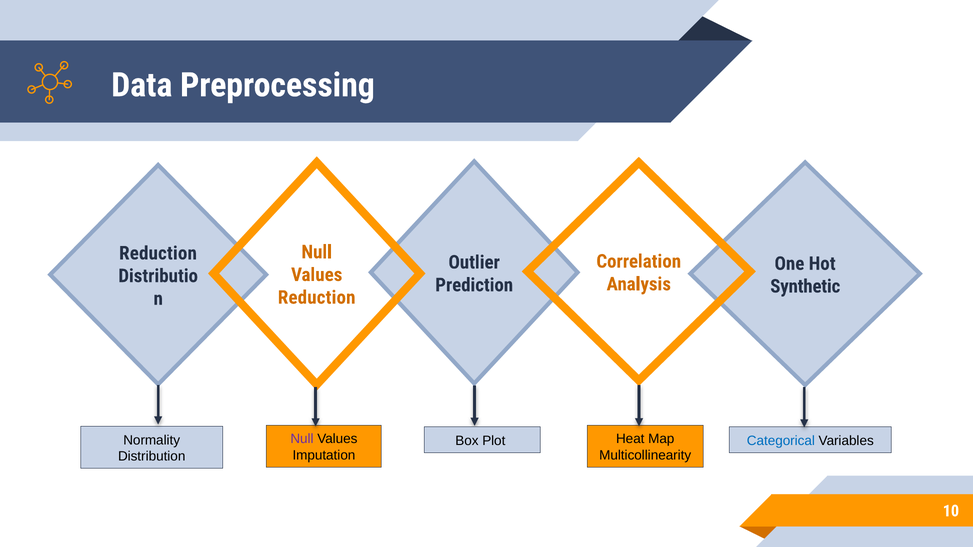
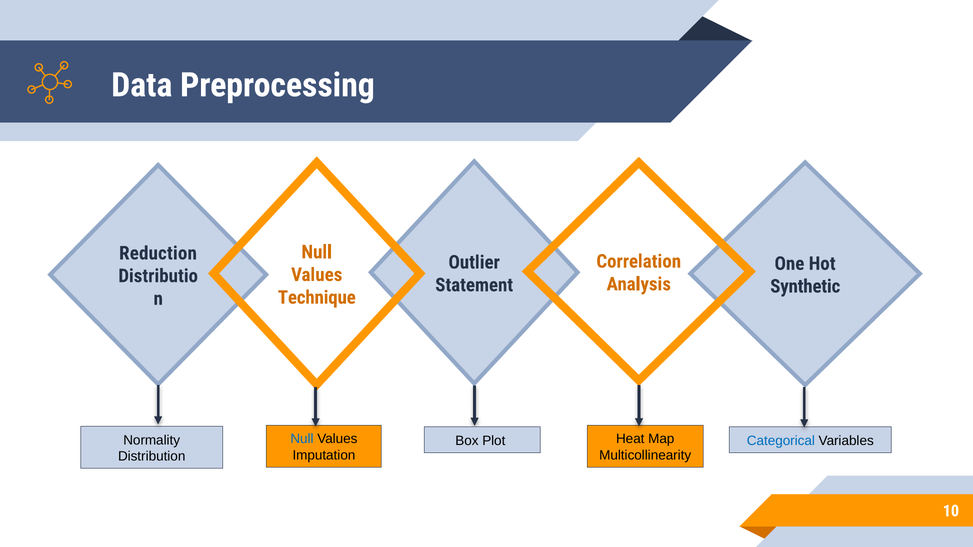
Prediction: Prediction -> Statement (474, 285)
Reduction: Reduction -> Technique (317, 298)
Null colour: purple -> blue (302, 439)
